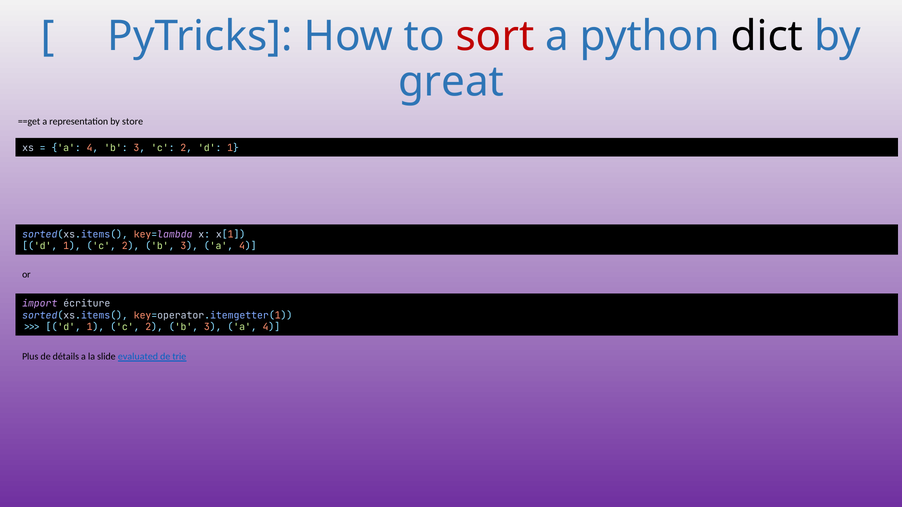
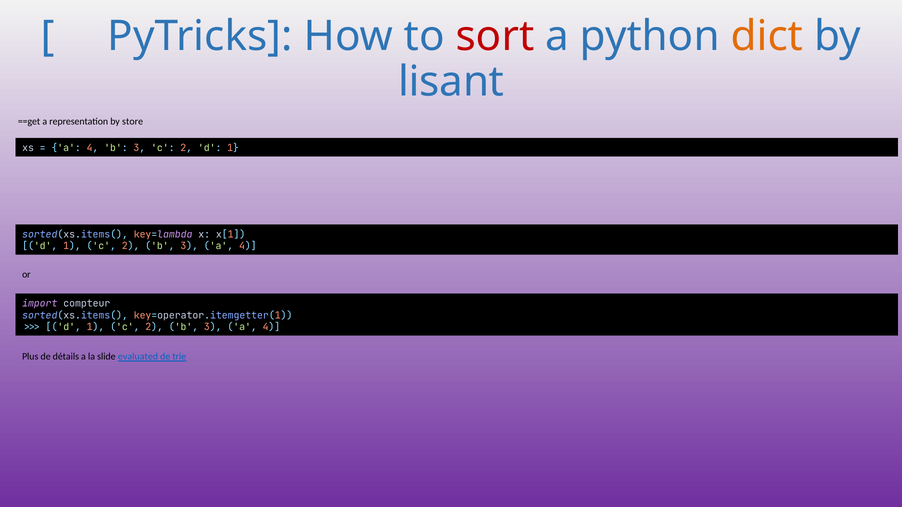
dict colour: black -> orange (767, 36)
great: great -> lisant (451, 82)
écriture: écriture -> compteur (87, 304)
